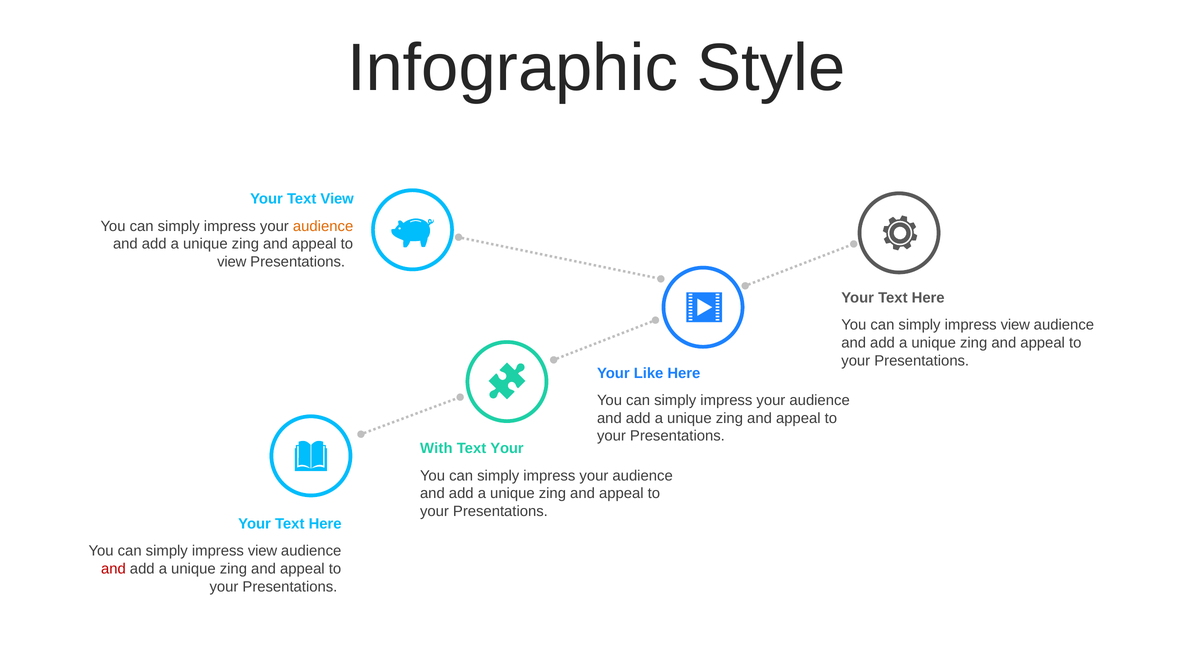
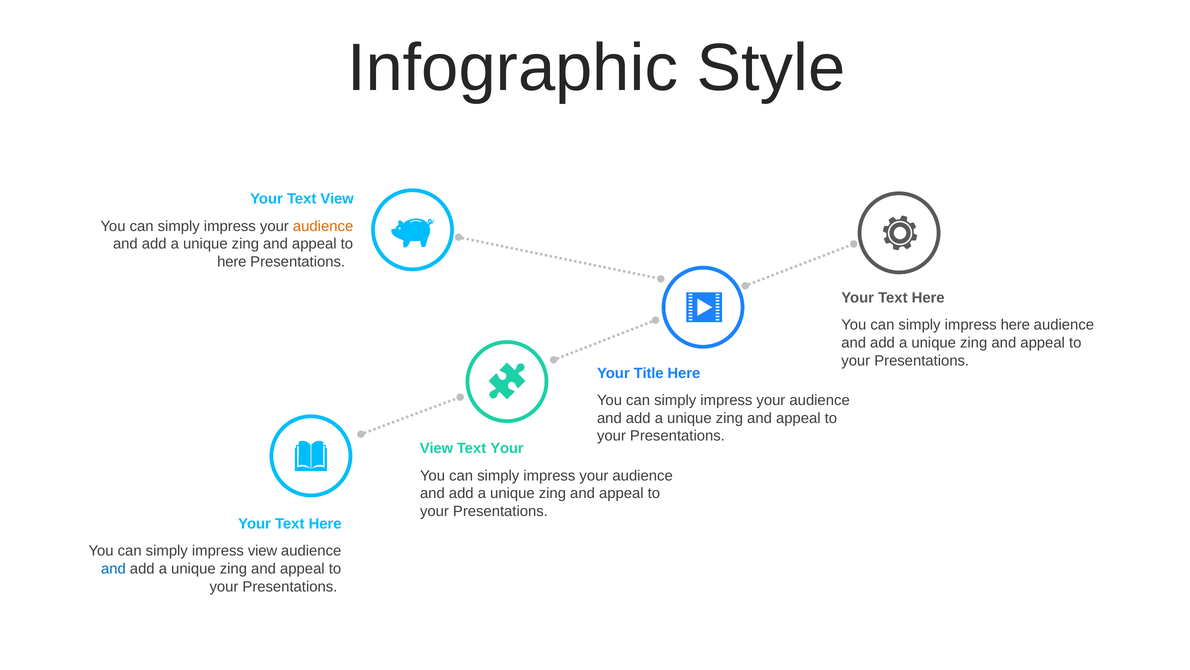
view: view -> here (232, 262)
view: view -> here (1015, 325)
Like: Like -> Title (649, 373)
With: With -> View (436, 448)
and colour: red -> blue (113, 568)
